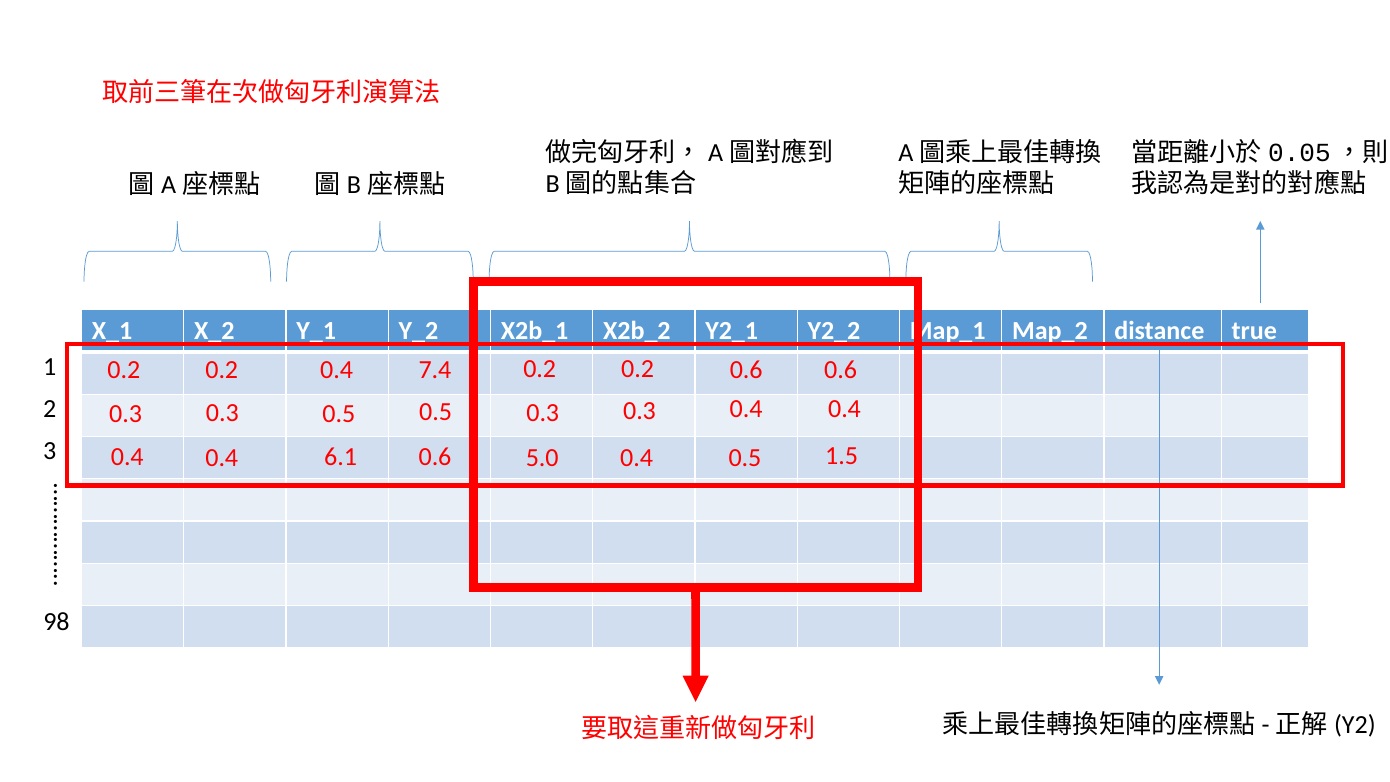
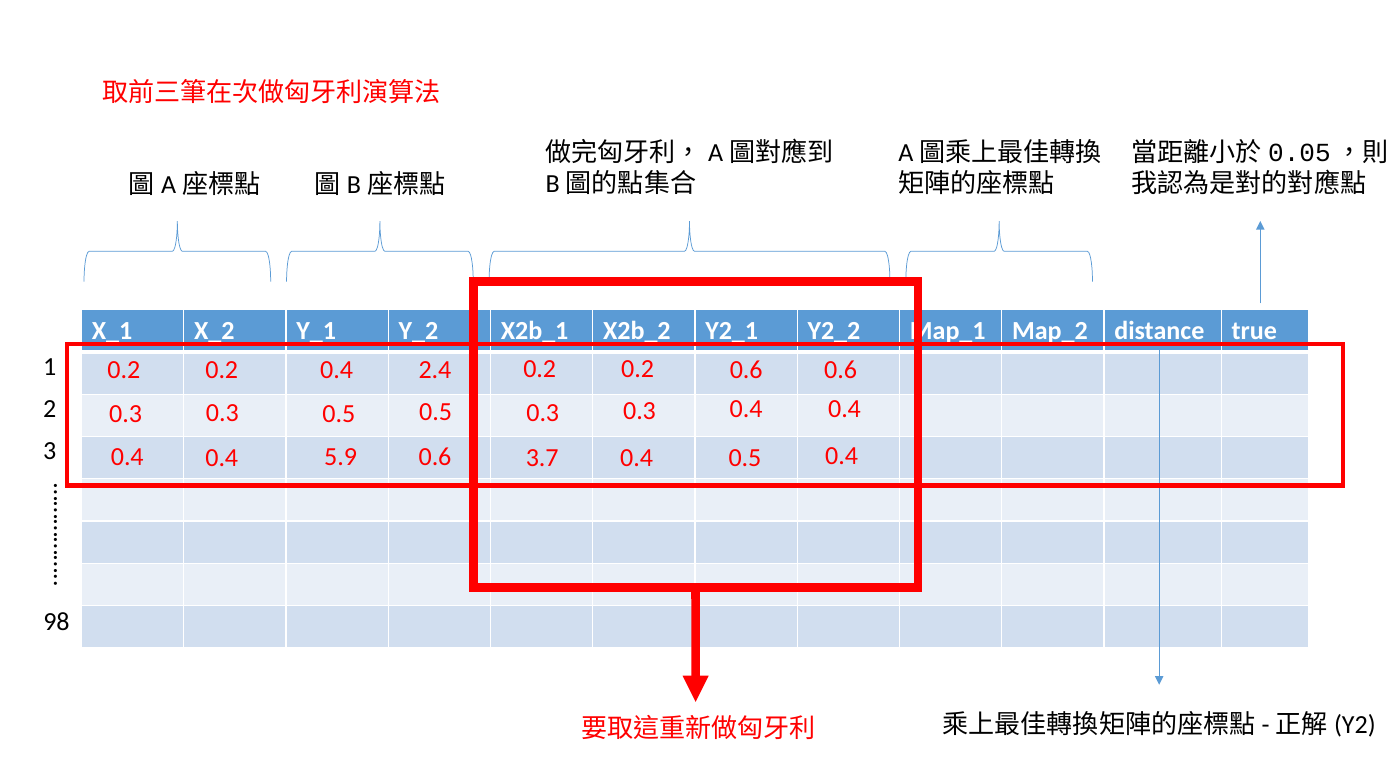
7.4: 7.4 -> 2.4 (435, 370)
6.1: 6.1 -> 5.9 (341, 457)
5.0: 5.0 -> 3.7 (542, 458)
0.5 1.5: 1.5 -> 0.4 (842, 456)
